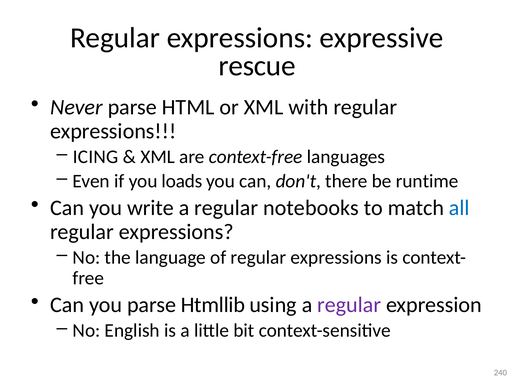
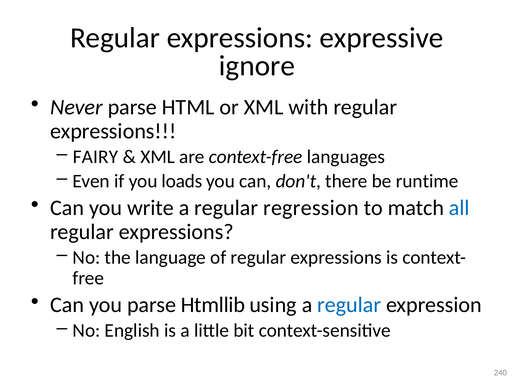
rescue: rescue -> ignore (257, 66)
ICING: ICING -> FAIRY (95, 157)
notebooks: notebooks -> regression (311, 208)
regular colour: purple -> blue (349, 305)
